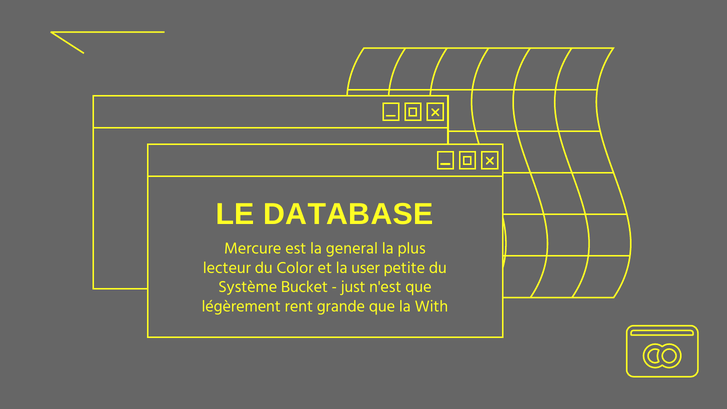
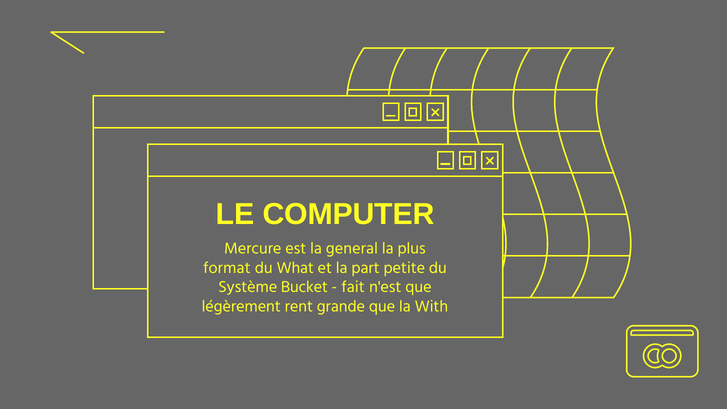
DATABASE: DATABASE -> COMPUTER (349, 214)
lecteur: lecteur -> format (227, 268)
Color: Color -> What (295, 268)
user: user -> part (365, 268)
just: just -> fait (353, 287)
